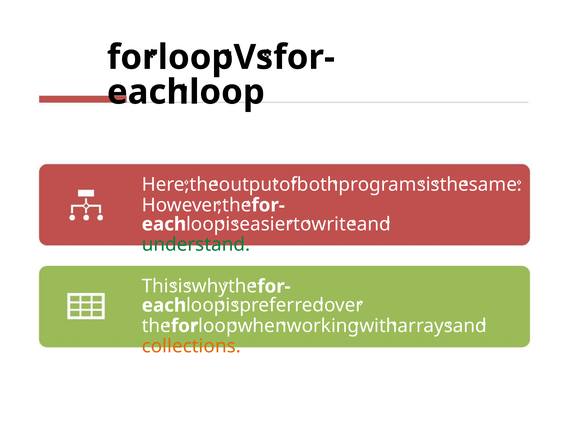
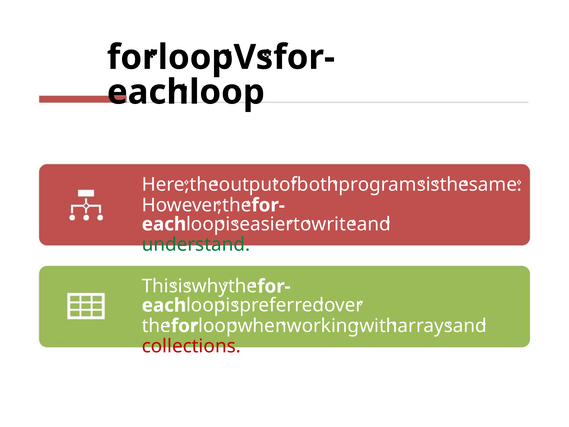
collections colour: orange -> red (191, 346)
